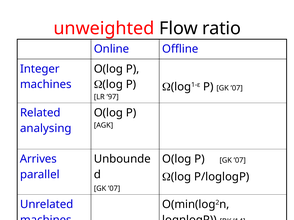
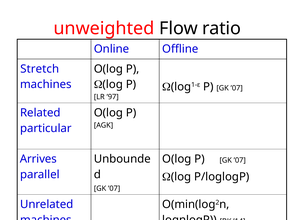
Integer: Integer -> Stretch (40, 69)
analysing: analysing -> particular (46, 129)
